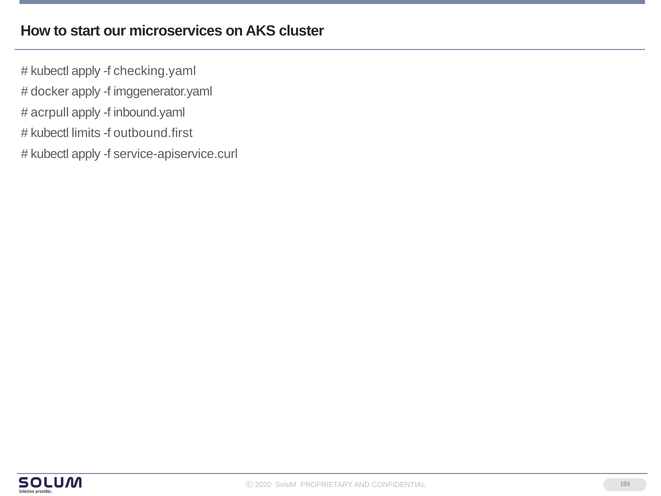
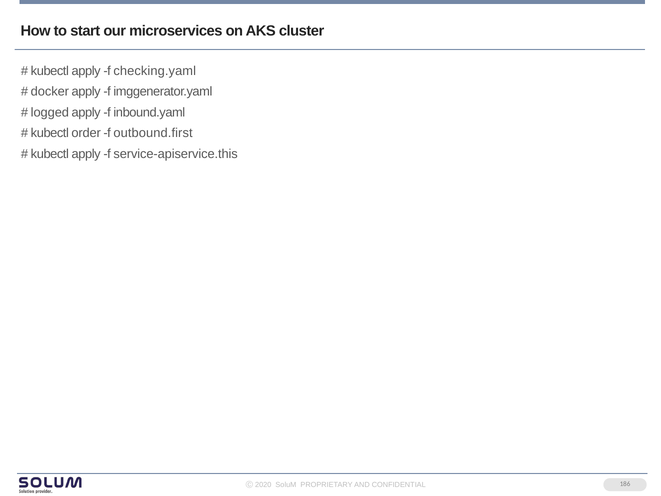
acrpull: acrpull -> logged (50, 112)
limits: limits -> order (86, 133)
service-apiservice.curl: service-apiservice.curl -> service-apiservice.this (176, 154)
